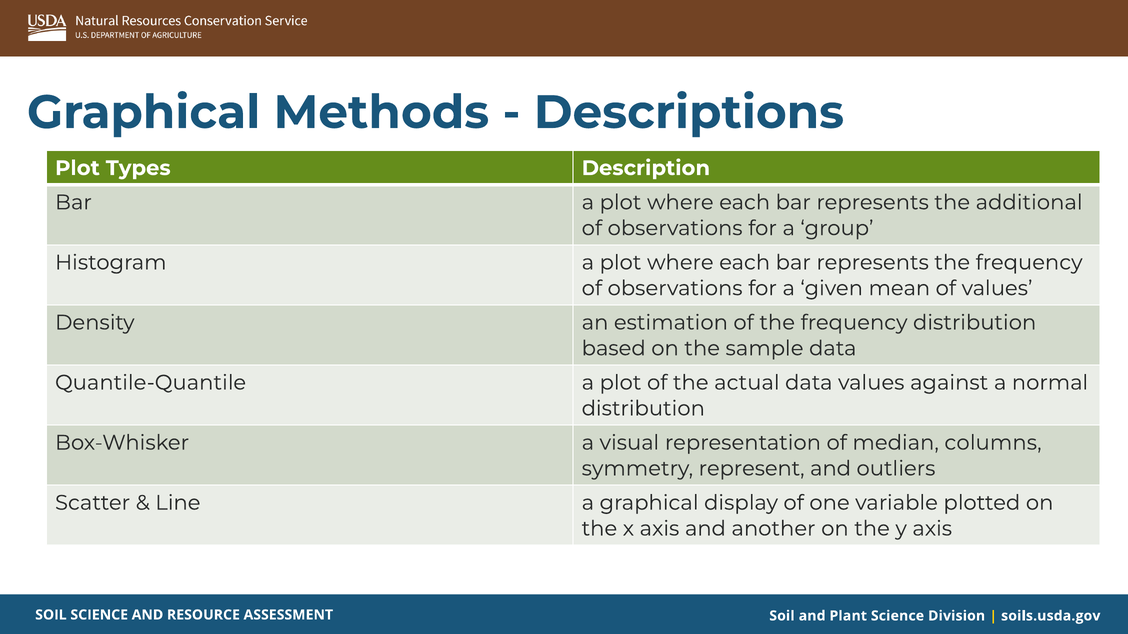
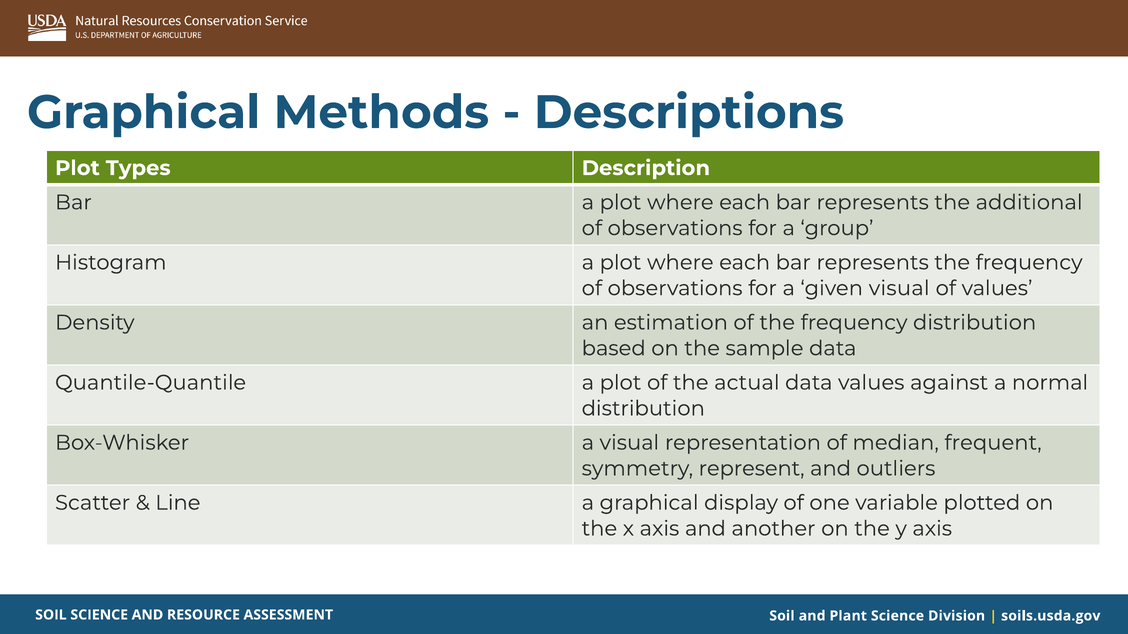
given mean: mean -> visual (899, 288)
columns: columns -> frequent (993, 443)
